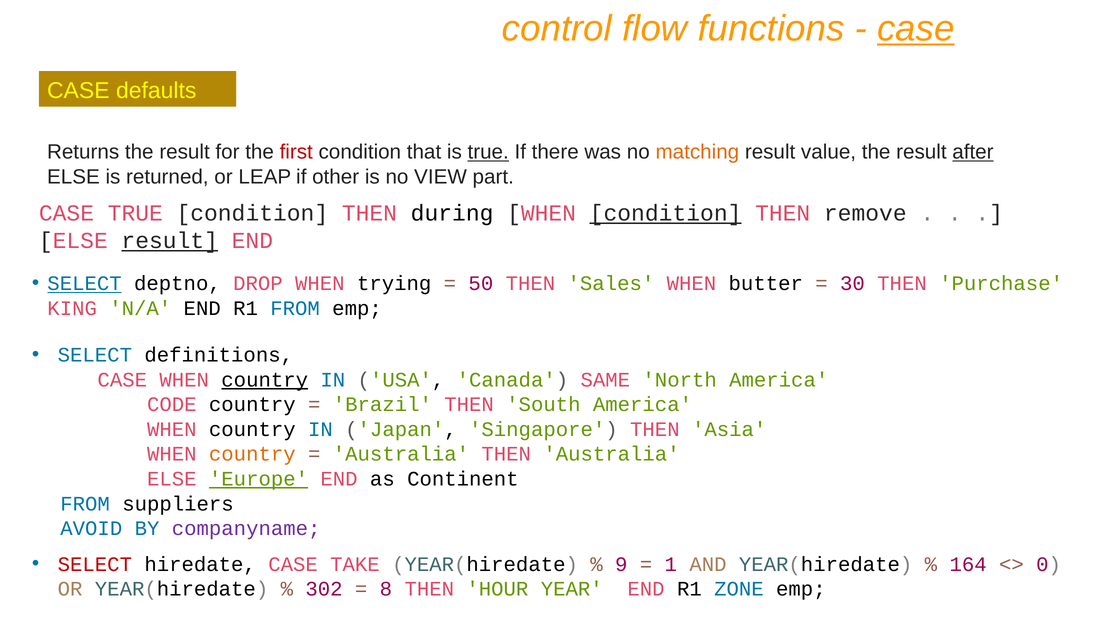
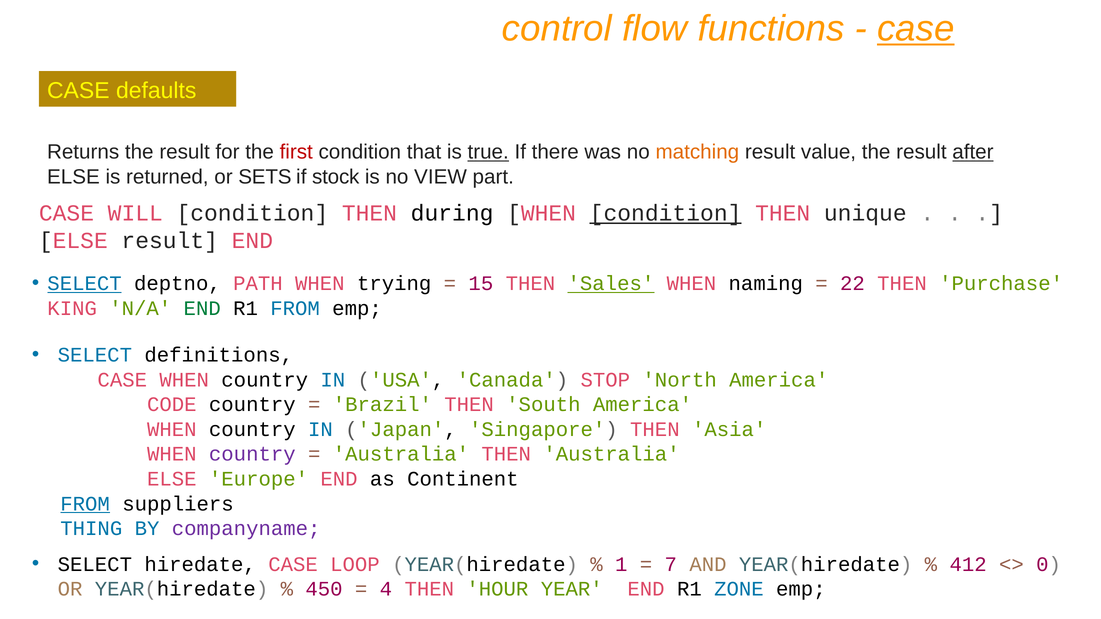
LEAP: LEAP -> SETS (265, 177)
other: other -> stock (336, 177)
CASE TRUE: TRUE -> WILL (135, 213)
remove: remove -> unique (865, 213)
result underline: present -> none (170, 241)
DROP: DROP -> PATH (258, 284)
50: 50 -> 15 (481, 284)
Sales underline: none -> present (611, 284)
butter: butter -> naming (766, 284)
30: 30 -> 22 (852, 284)
END colour: black -> green (202, 309)
country underline: present -> none (265, 380)
SAME: SAME -> STOP (605, 380)
country colour: orange -> purple (252, 454)
Europe underline: present -> none (259, 479)
FROM underline: none -> present (85, 504)
AVOID: AVOID -> THING (91, 529)
SELECT colour: red -> black (95, 564)
TAKE: TAKE -> LOOP (355, 564)
9: 9 -> 1 (621, 564)
1: 1 -> 7 (671, 564)
164: 164 -> 412 (968, 564)
302: 302 -> 450 (324, 589)
8: 8 -> 4 (386, 589)
